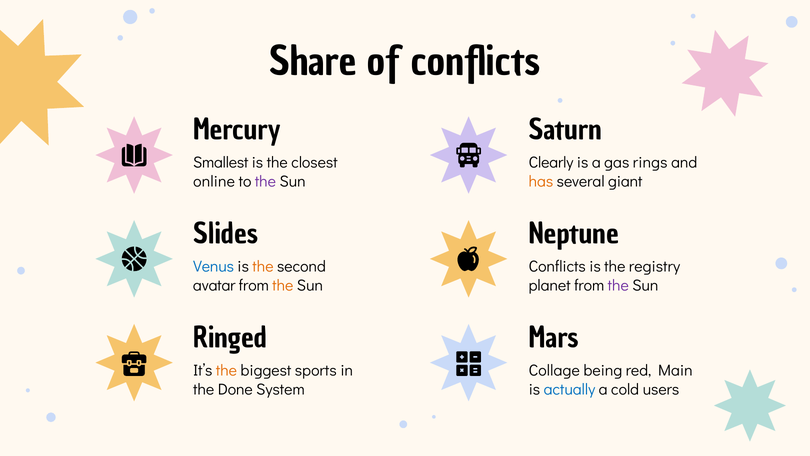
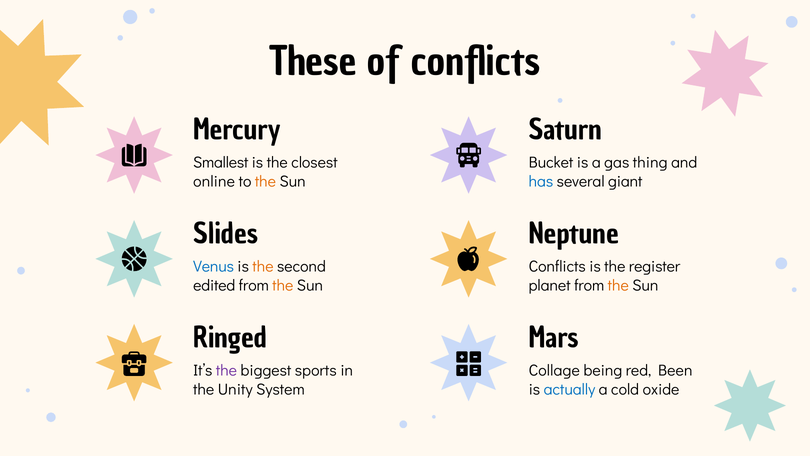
Share: Share -> These (313, 62)
Clearly: Clearly -> Bucket (551, 162)
rings: rings -> thing (650, 162)
the colour: purple -> orange (265, 181)
has colour: orange -> blue (541, 181)
registry: registry -> register (655, 266)
avatar: avatar -> edited (214, 285)
the colour: purple -> orange (618, 285)
the colour: orange -> purple (226, 370)
Main: Main -> Been (675, 370)
Done: Done -> Unity (235, 389)
users: users -> oxide (661, 389)
